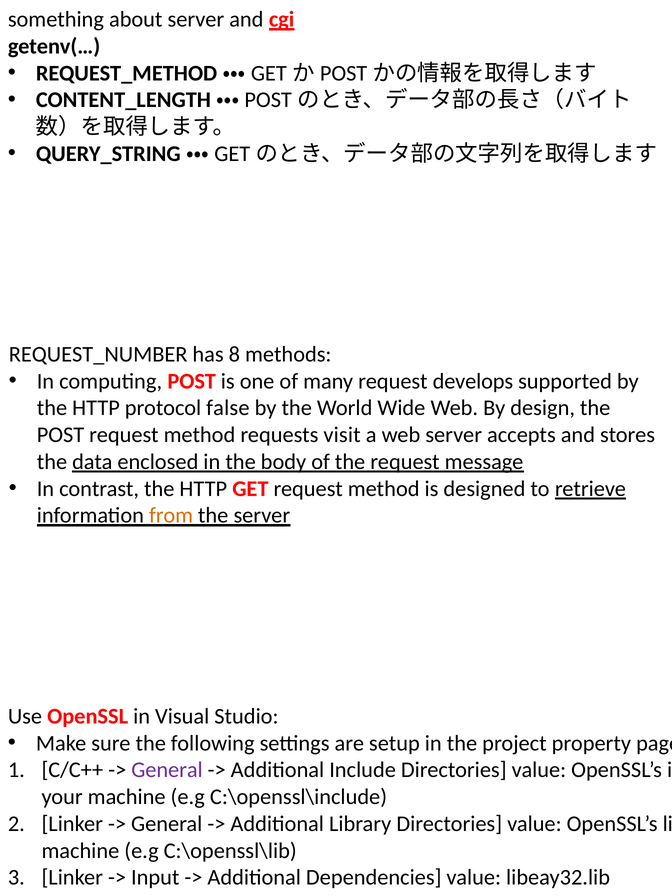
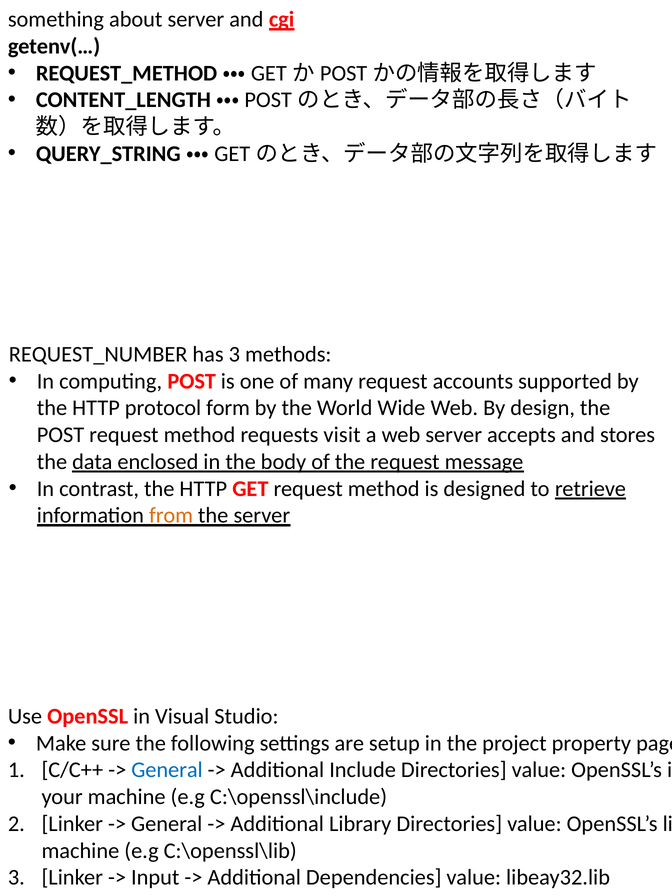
has 8: 8 -> 3 (234, 354)
develops: develops -> accounts (473, 381)
false: false -> form (228, 408)
General colour: purple -> blue (167, 770)
